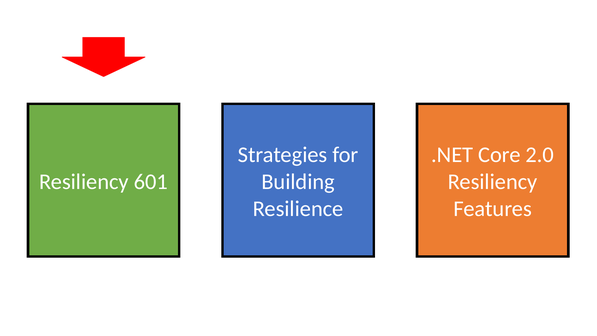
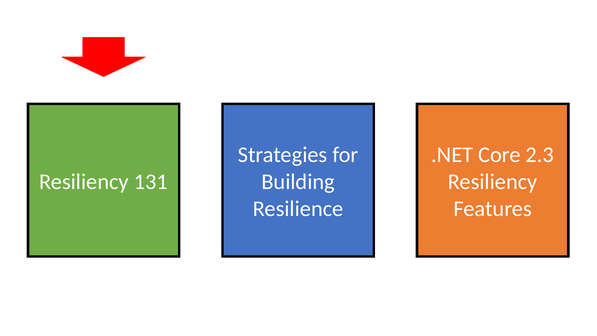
2.0: 2.0 -> 2.3 (540, 155)
601: 601 -> 131 (151, 182)
